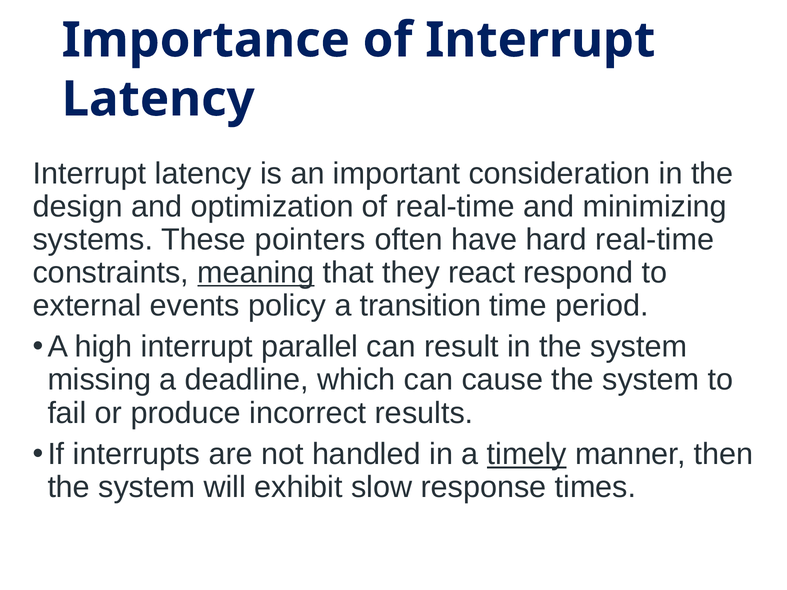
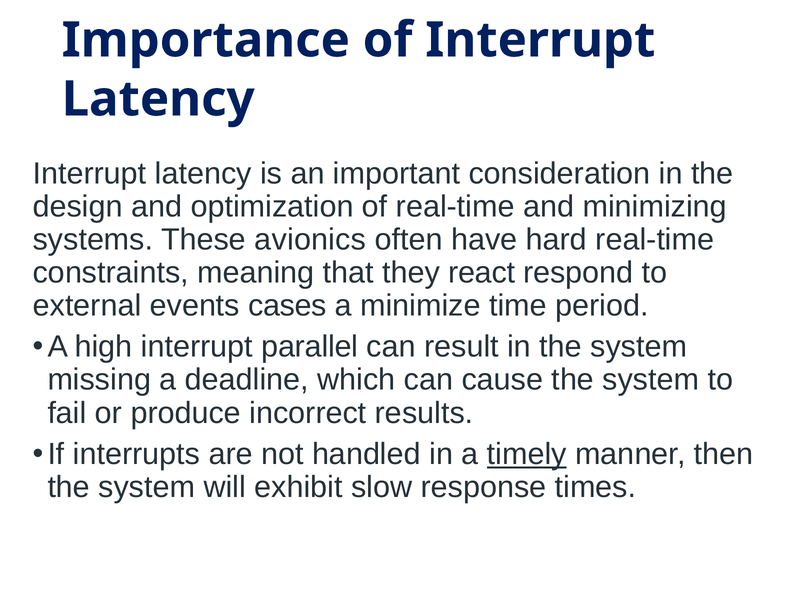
pointers: pointers -> avionics (310, 240)
meaning underline: present -> none (256, 273)
policy: policy -> cases (287, 306)
transition: transition -> minimize (420, 306)
